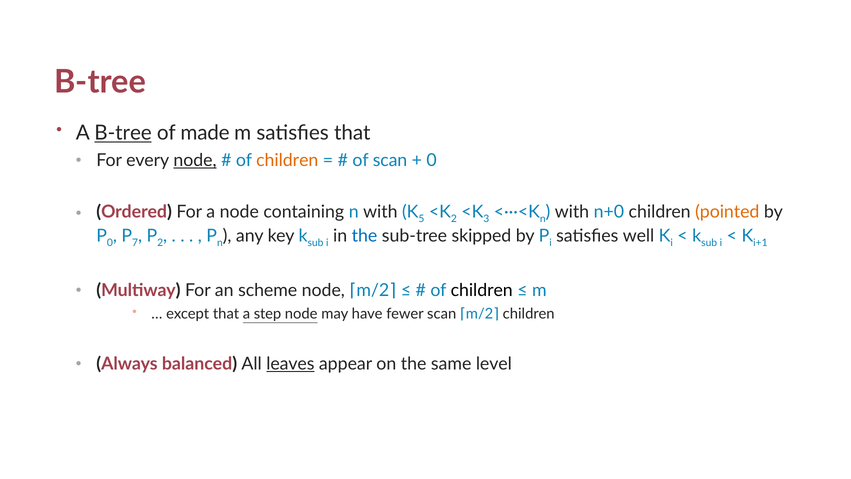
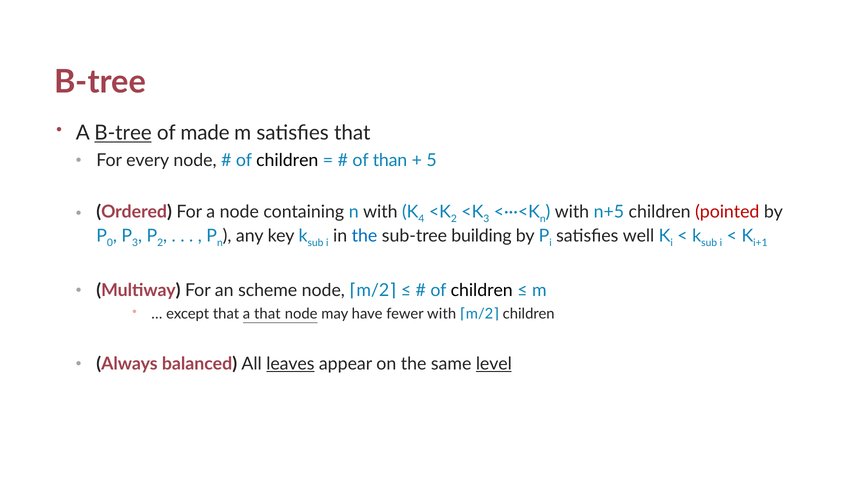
node underline: present -> none (195, 160)
children colour: orange -> black (287, 160)
of scan: scan -> than (390, 160)
0: 0 -> 5 (432, 160)
5: 5 -> 4 (421, 219)
n+0: n+0 -> n+5 (609, 212)
pointed colour: orange -> red (727, 212)
7: 7 -> 3 (135, 243)
skipped: skipped -> building (481, 236)
a step: step -> that (267, 314)
fewer scan: scan -> with (442, 314)
level underline: none -> present (494, 364)
